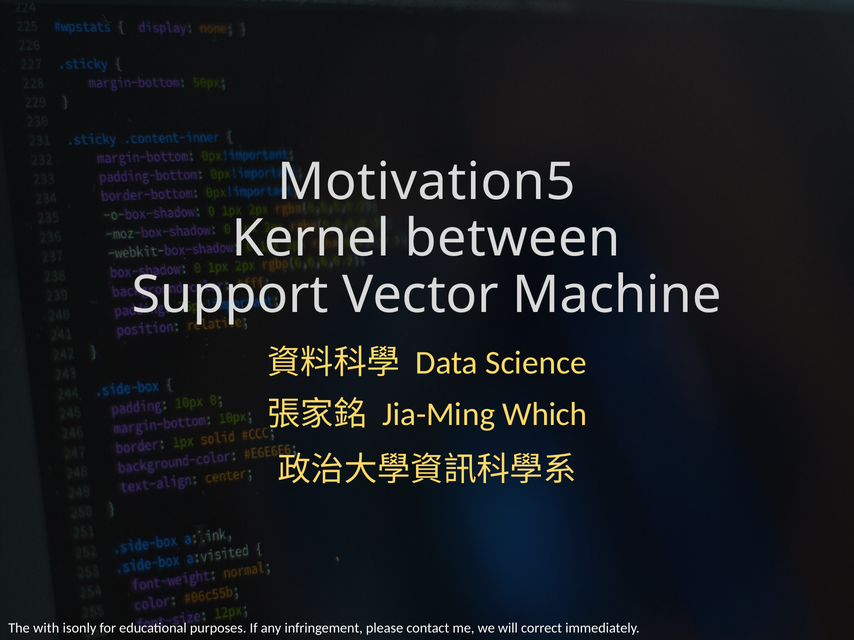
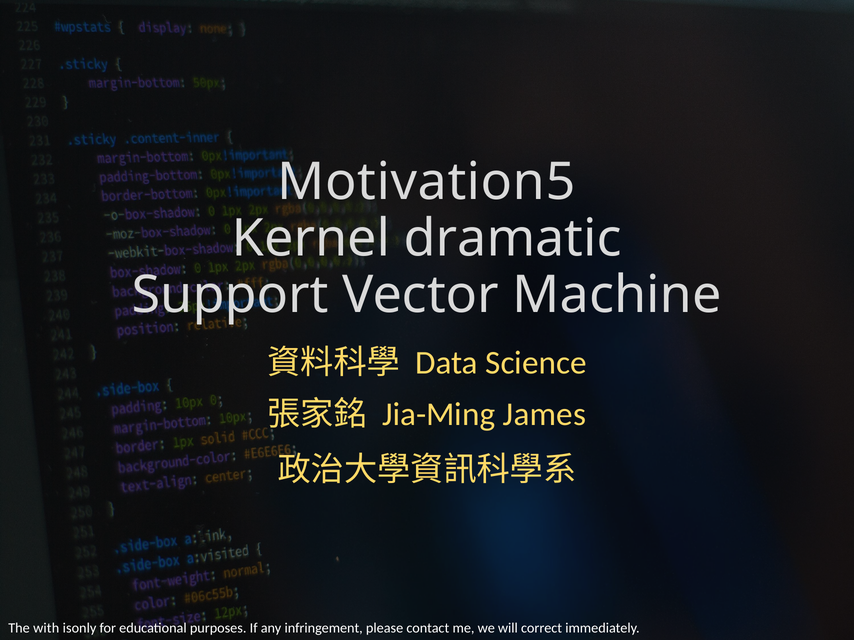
between: between -> dramatic (513, 239)
Which: Which -> James (544, 415)
